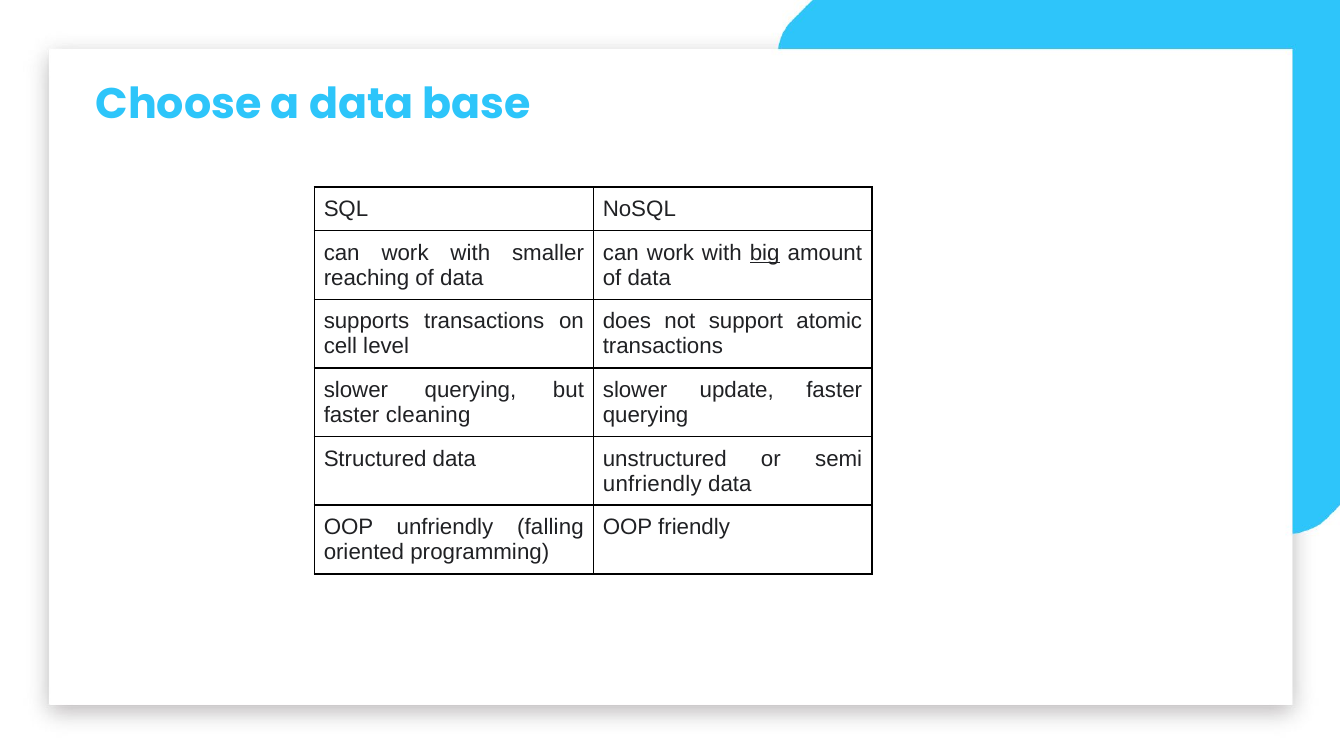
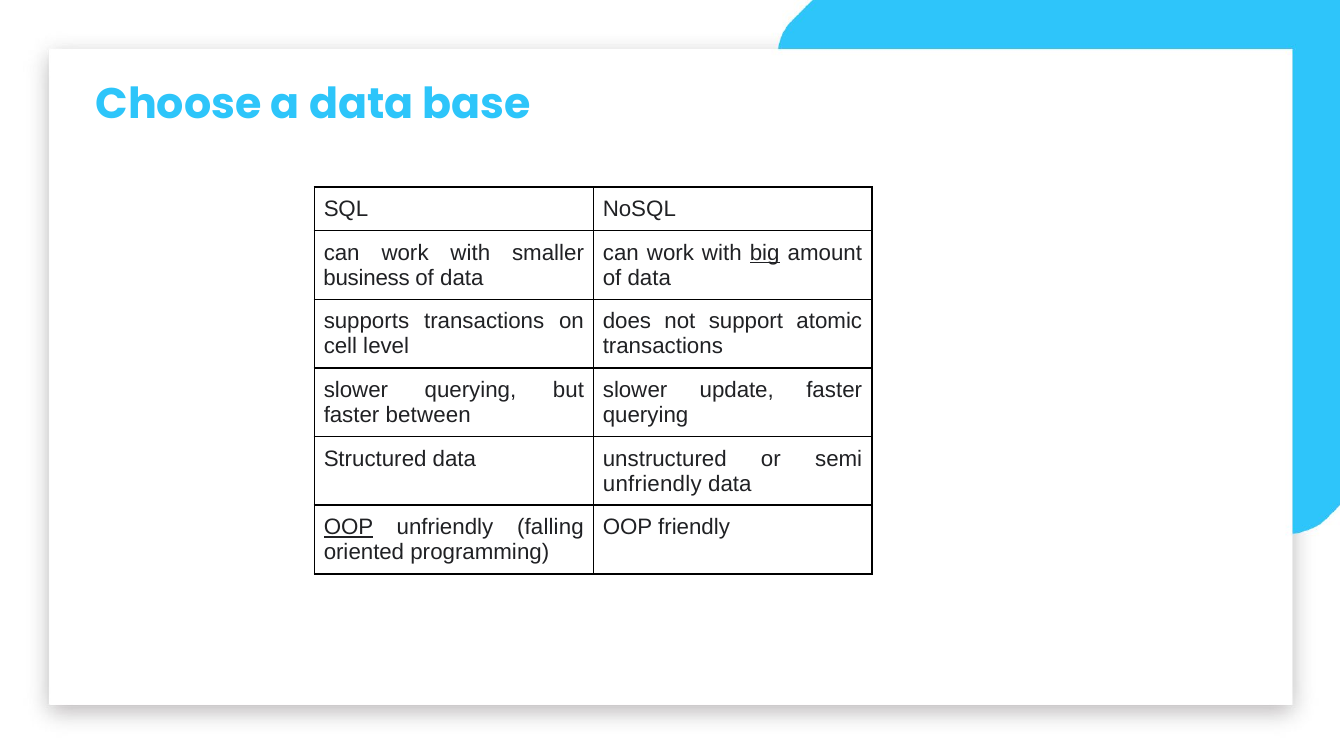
reaching: reaching -> business (367, 278)
cleaning: cleaning -> between (428, 415)
OOP underline: none -> present (348, 527)
